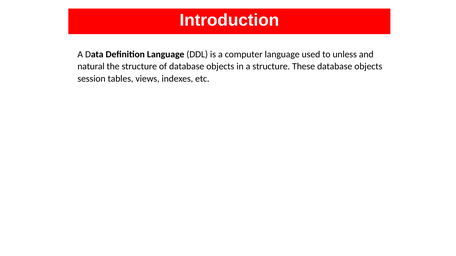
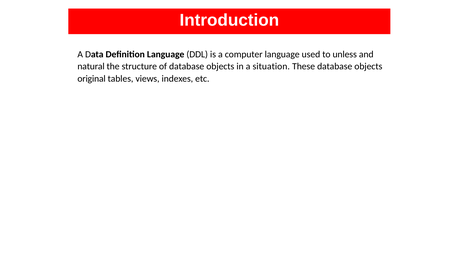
a structure: structure -> situation (271, 67)
session: session -> original (92, 79)
